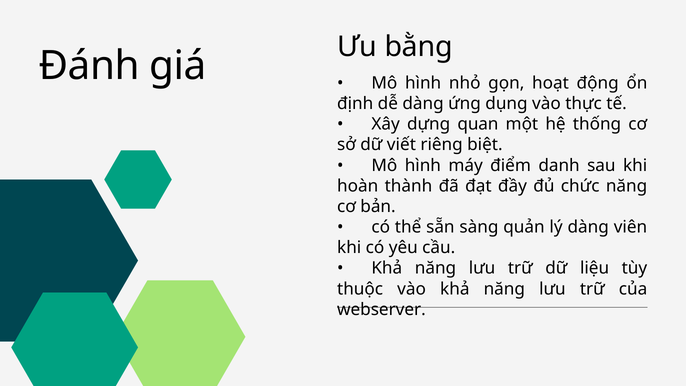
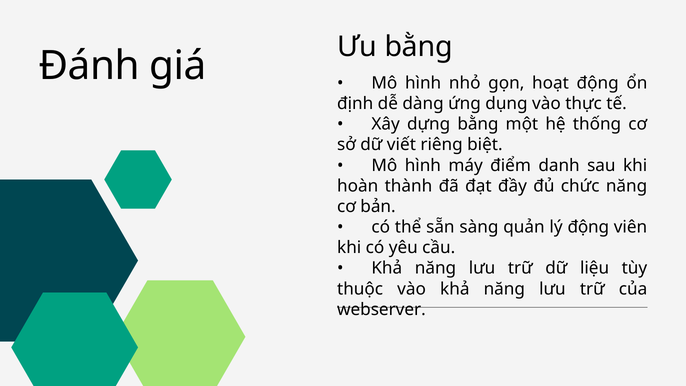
dựng quan: quan -> bằng (478, 124)
lý dàng: dàng -> động (588, 227)
